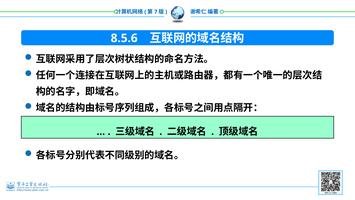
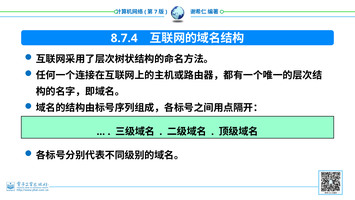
8.5.6: 8.5.6 -> 8.7.4 (124, 38)
